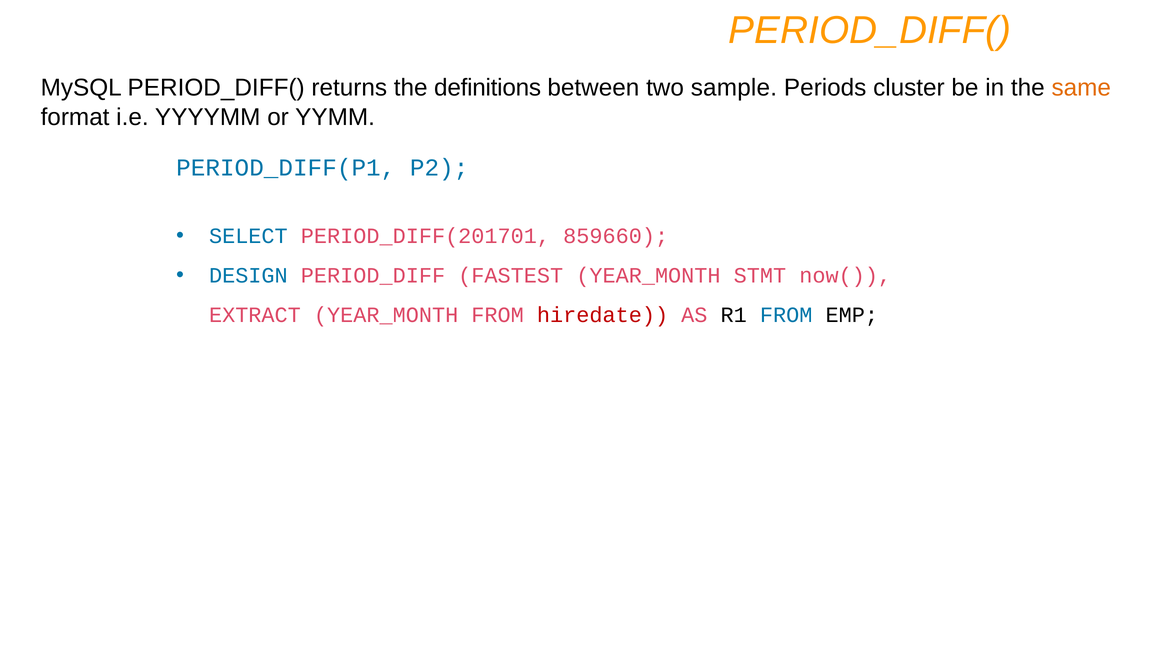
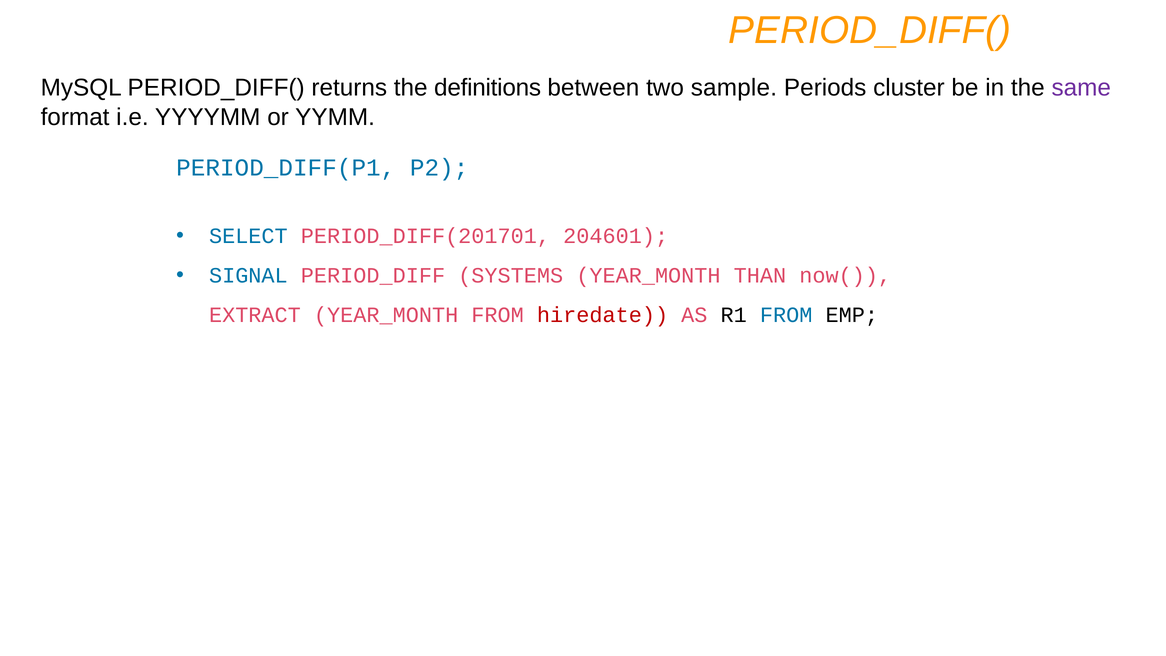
same colour: orange -> purple (1081, 88)
859660: 859660 -> 204601 (616, 236)
DESIGN: DESIGN -> SIGNAL (248, 275)
FASTEST: FASTEST -> SYSTEMS (511, 275)
STMT: STMT -> THAN (760, 275)
